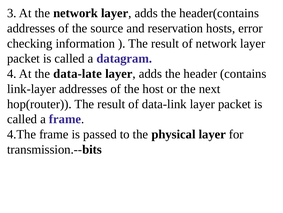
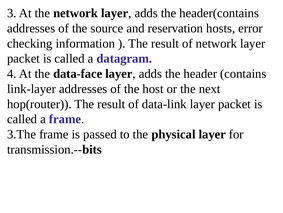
data-late: data-late -> data-face (78, 74)
4.The: 4.The -> 3.The (22, 134)
